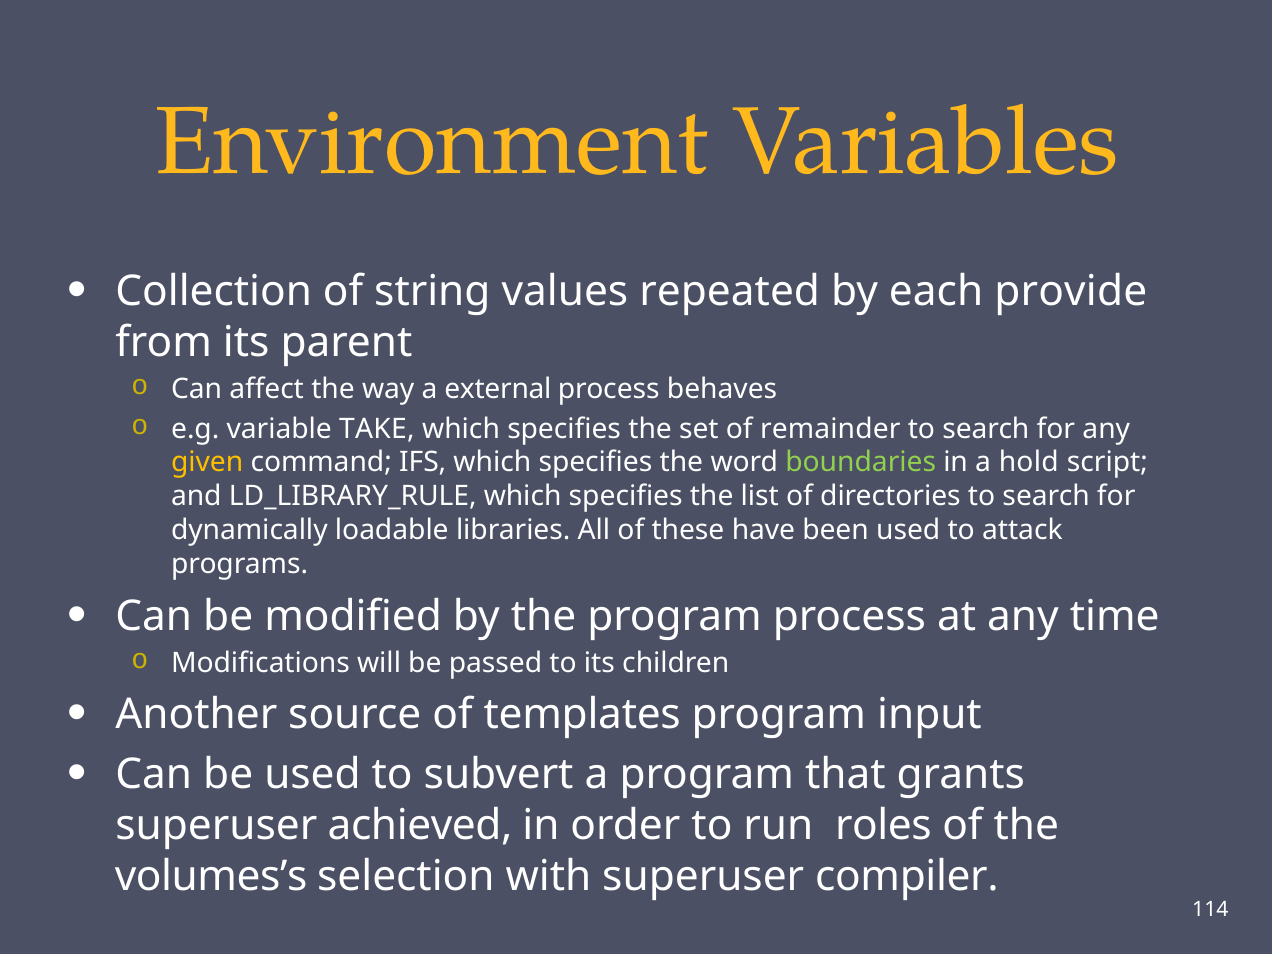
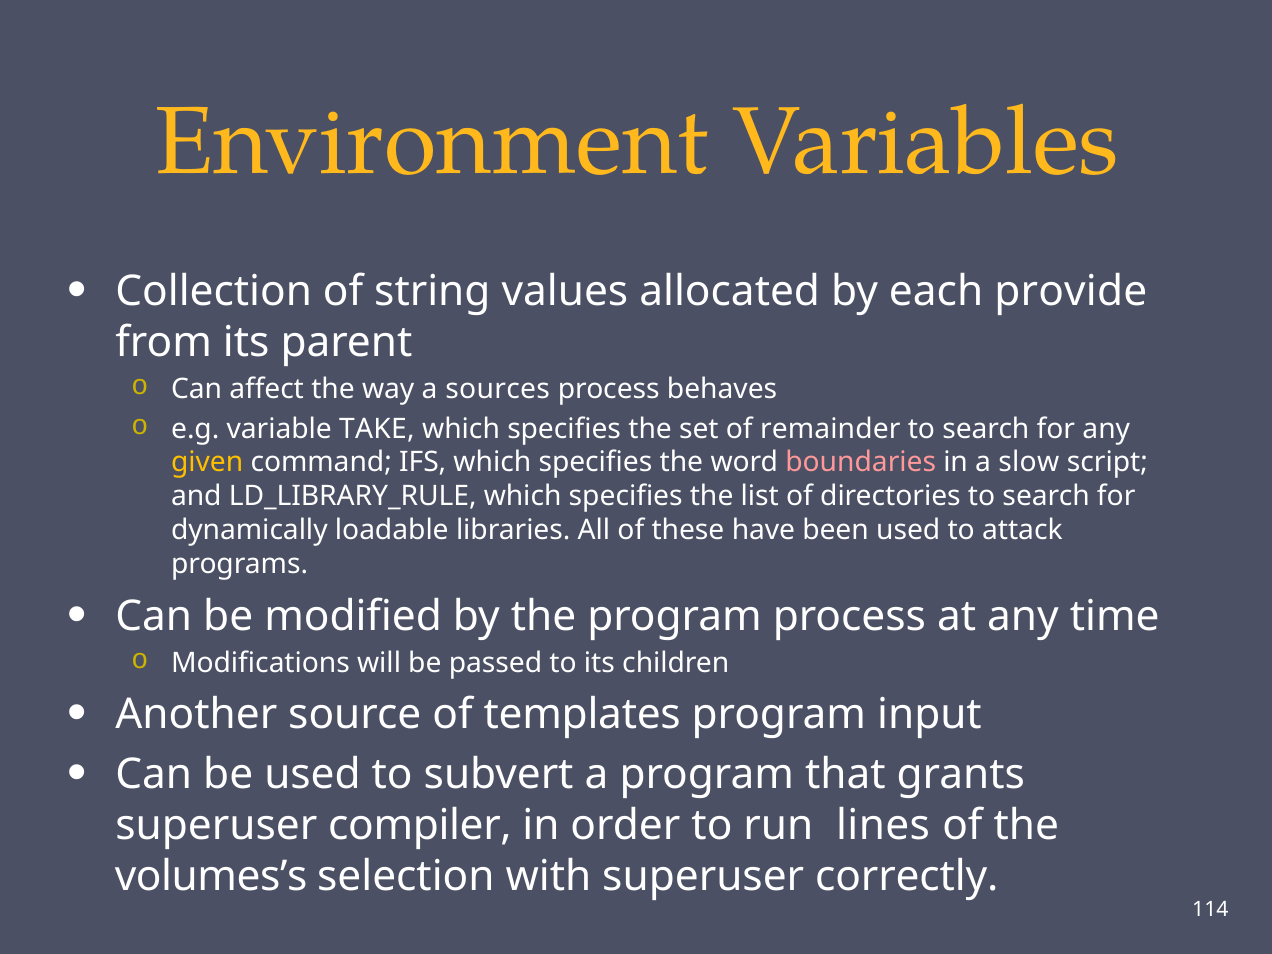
repeated: repeated -> allocated (730, 291)
external: external -> sources (498, 389)
boundaries colour: light green -> pink (861, 463)
hold: hold -> slow (1029, 463)
achieved: achieved -> compiler (420, 825)
roles: roles -> lines (883, 825)
compiler: compiler -> correctly (907, 876)
